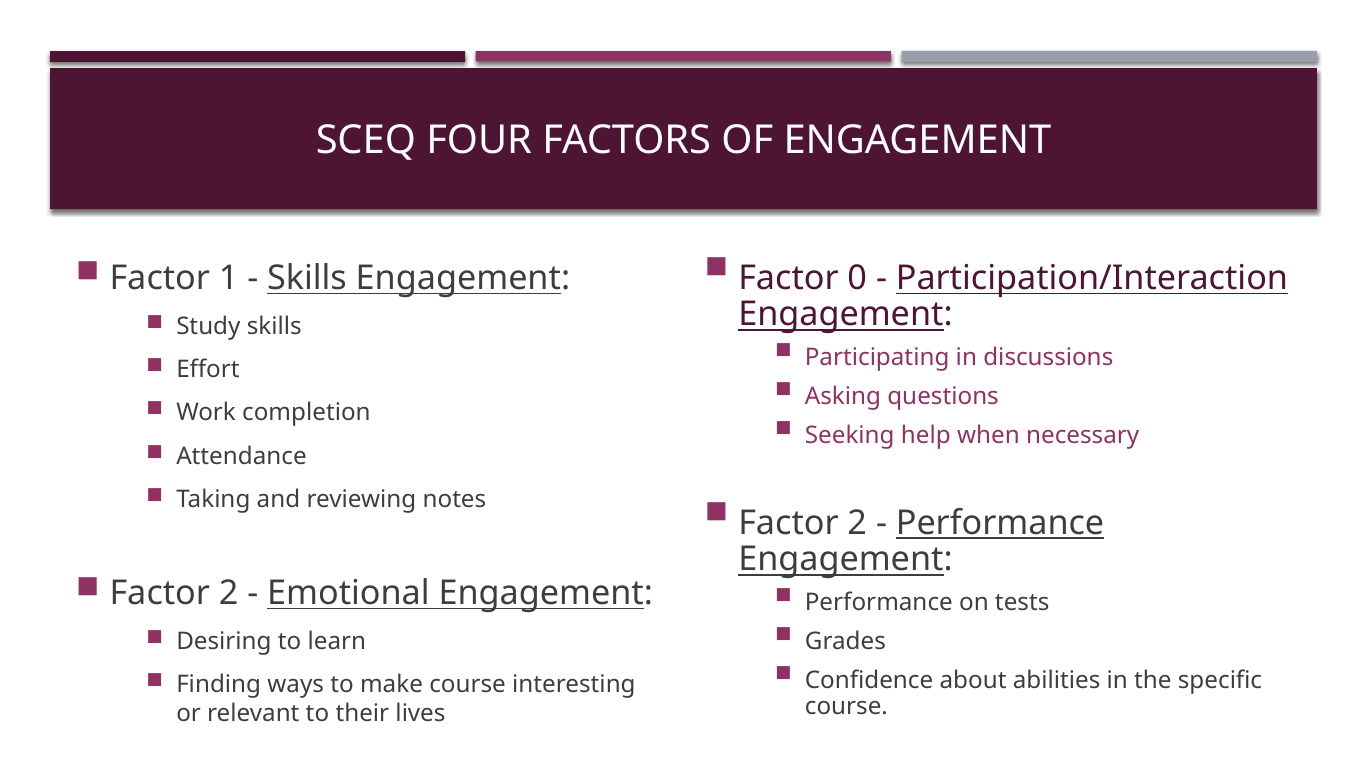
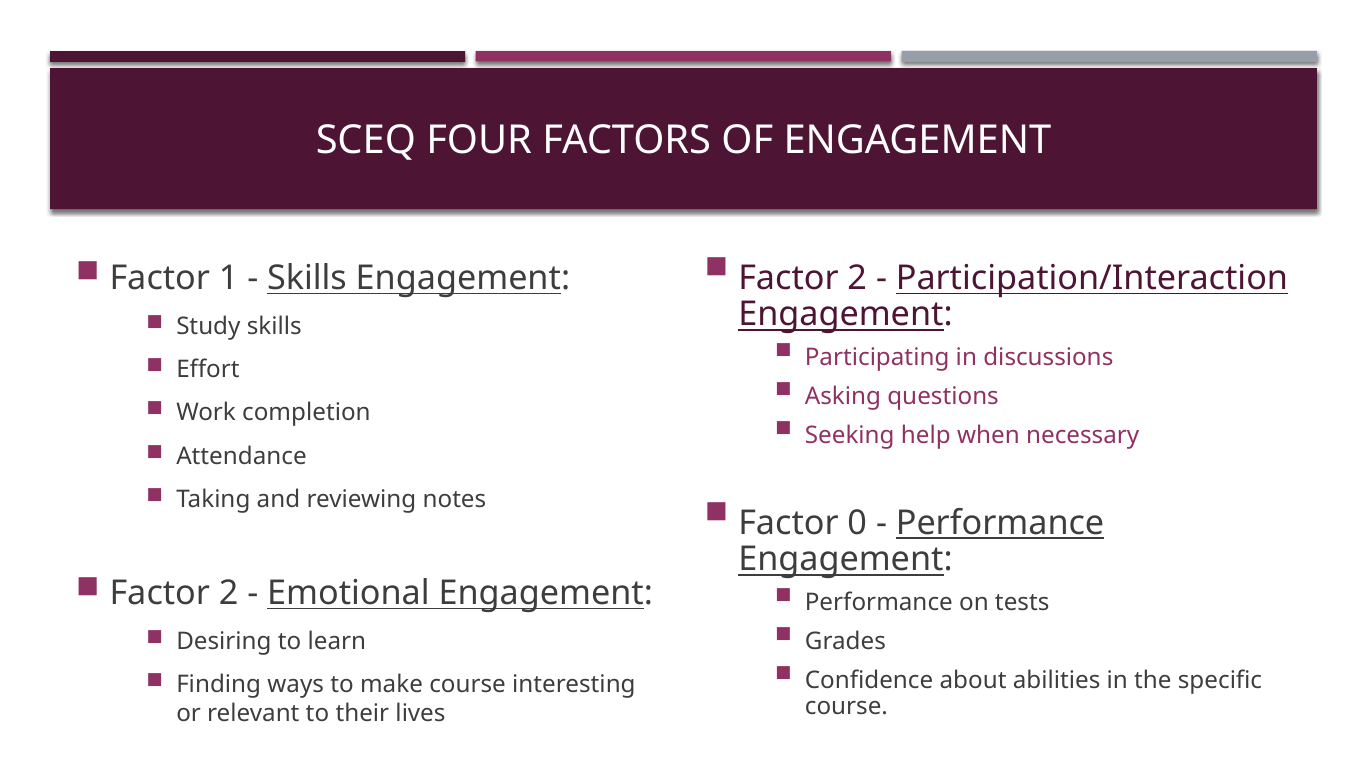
0: 0 -> 2 (857, 278)
2: 2 -> 0 (857, 523)
